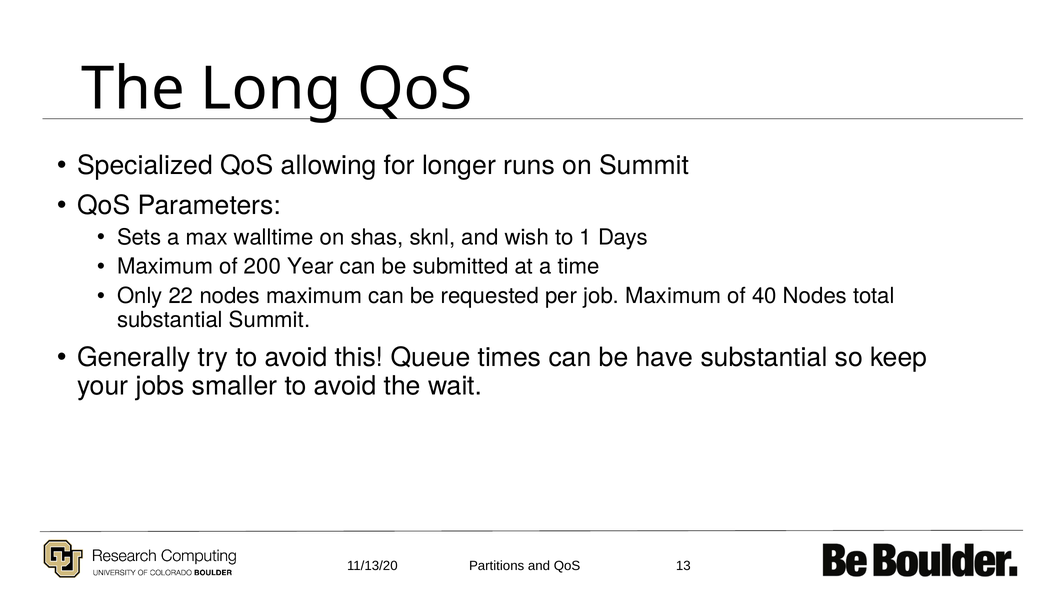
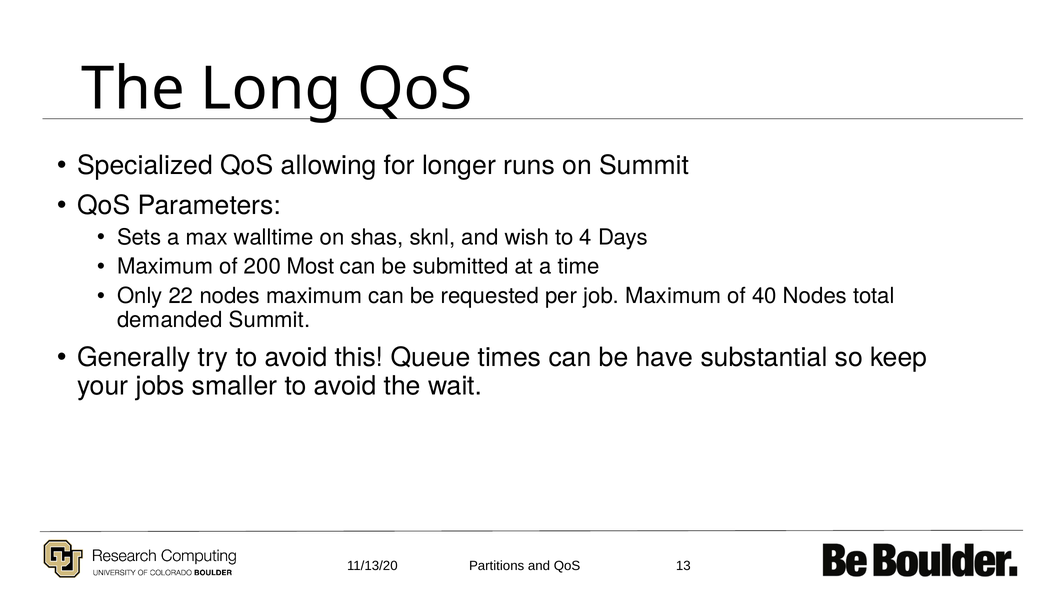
1: 1 -> 4 (586, 237)
Year: Year -> Most (311, 267)
substantial: substantial -> demanded (170, 320)
